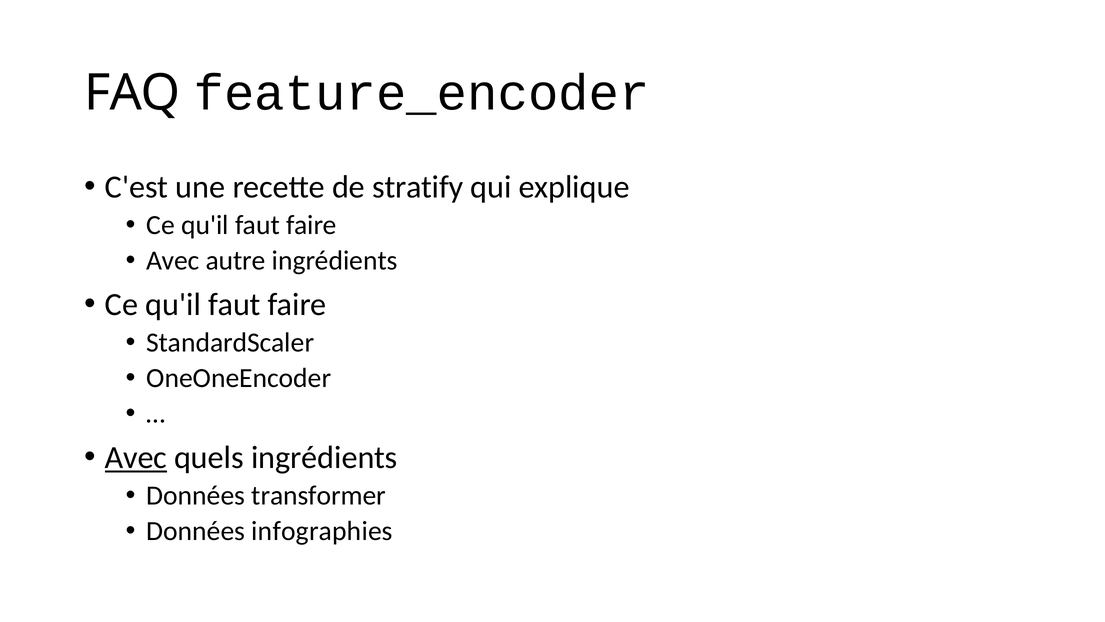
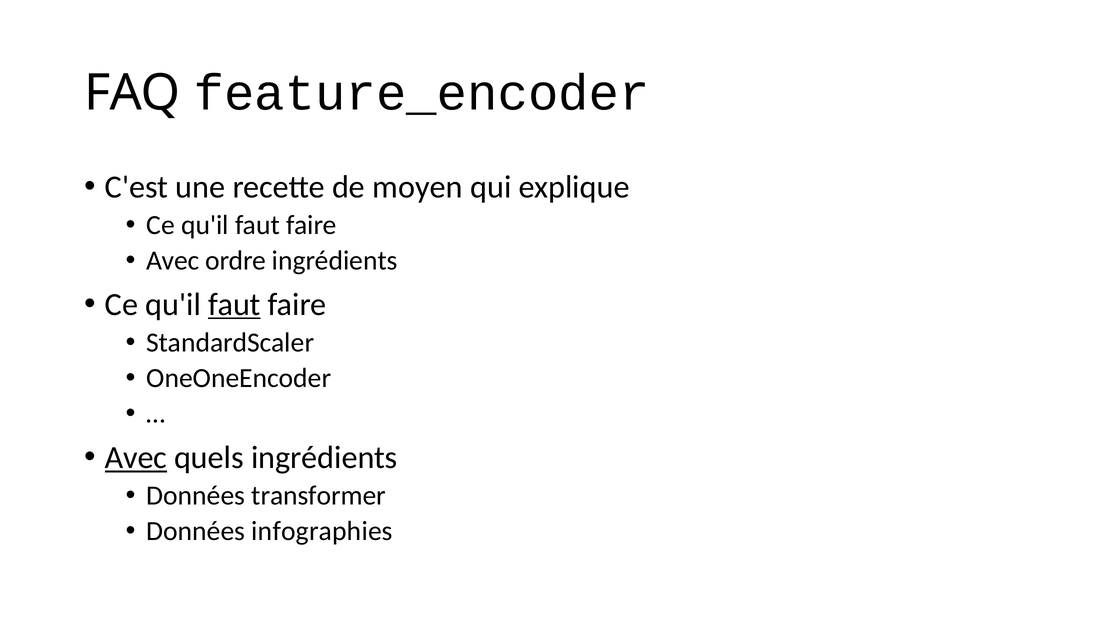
stratify: stratify -> moyen (418, 187)
autre: autre -> ordre (236, 260)
faut underline: none -> present (234, 304)
